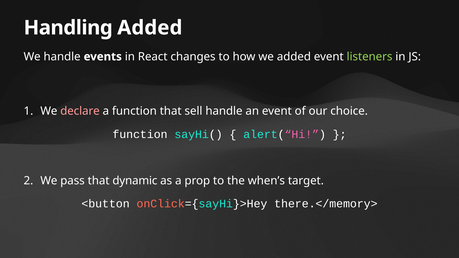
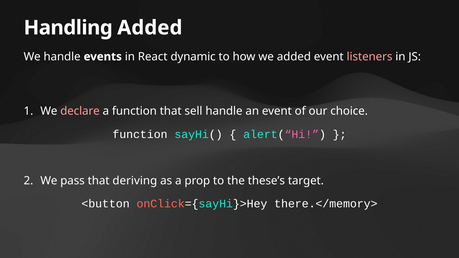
changes: changes -> dynamic (193, 57)
listeners colour: light green -> pink (370, 57)
dynamic: dynamic -> deriving (135, 181)
when’s: when’s -> these’s (266, 181)
